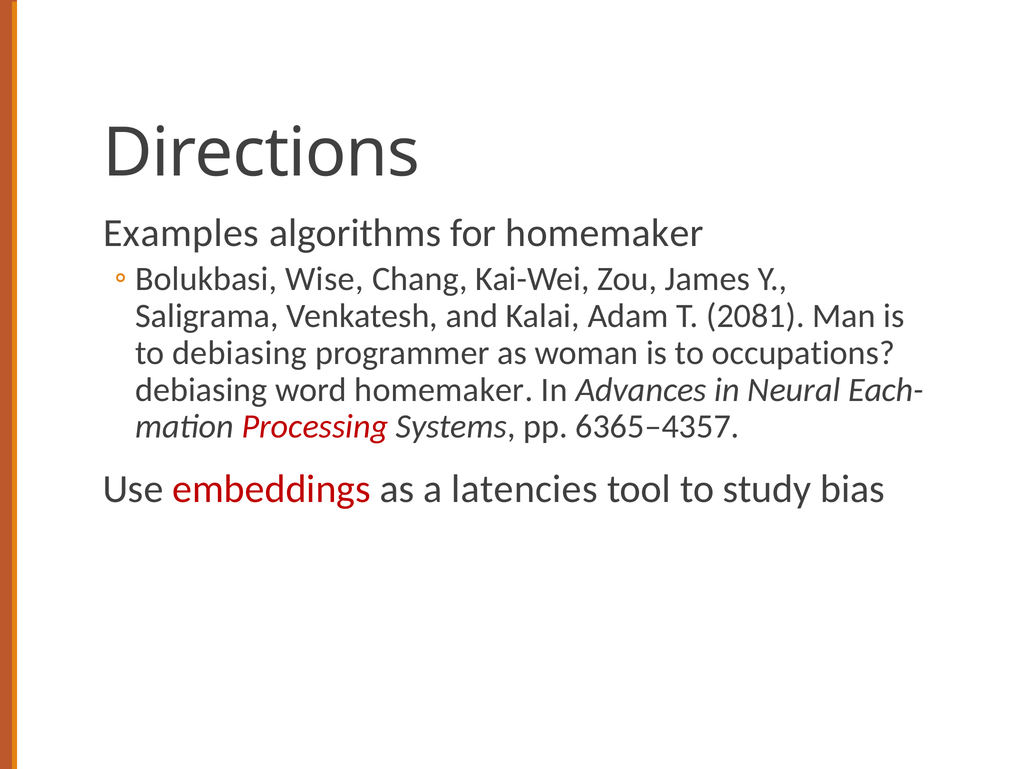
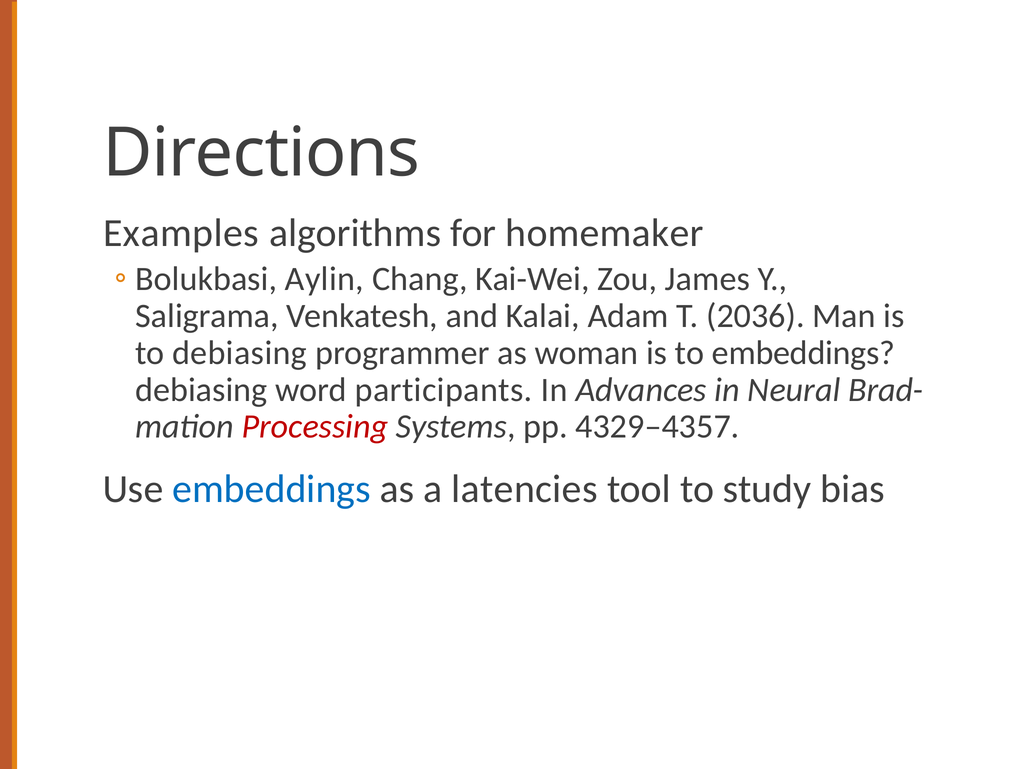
Wise: Wise -> Aylin (324, 279)
2081: 2081 -> 2036 (755, 316)
to occupations: occupations -> embeddings (803, 353)
word homemaker: homemaker -> participants (444, 390)
Each-: Each- -> Brad- (886, 390)
6365–4357: 6365–4357 -> 4329–4357 (657, 427)
embeddings colour: red -> blue (272, 489)
